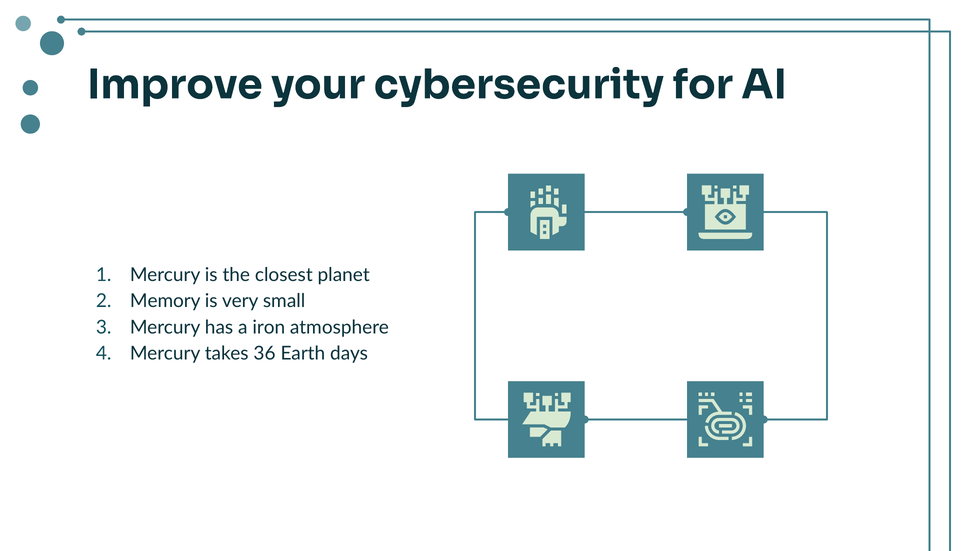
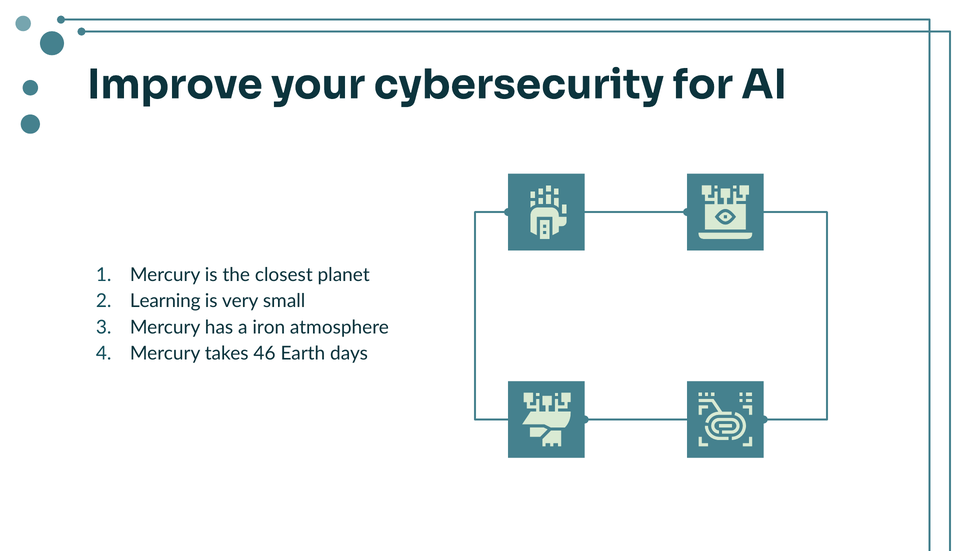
Memory: Memory -> Learning (165, 301)
36: 36 -> 46 (265, 353)
